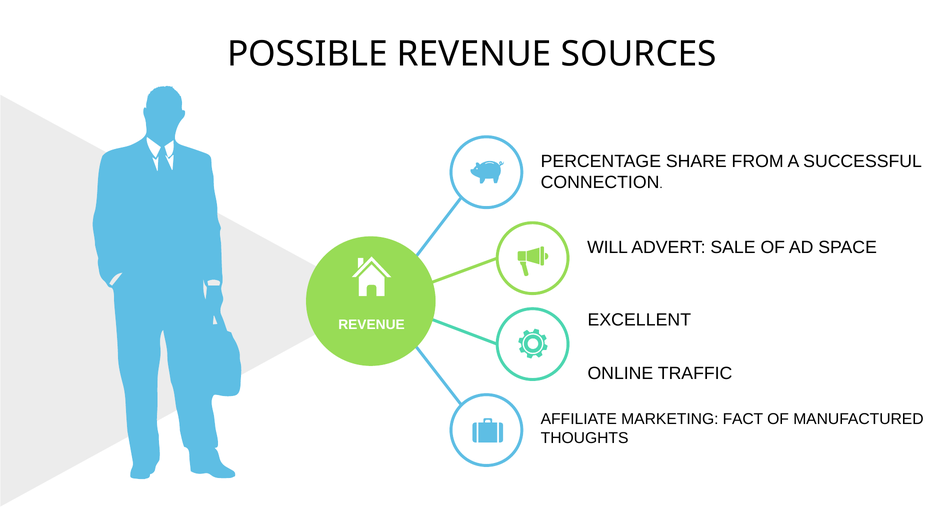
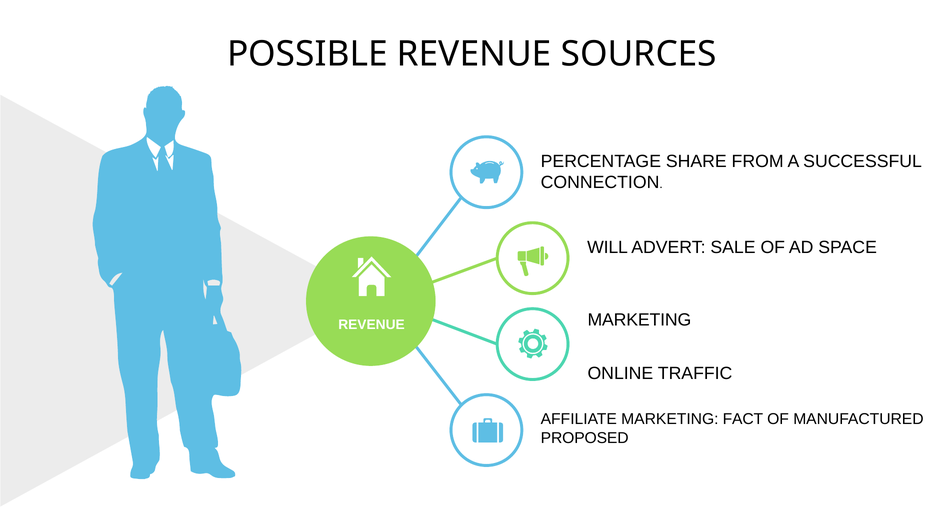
EXCELLENT: EXCELLENT -> MARKETING (639, 320)
THOUGHTS: THOUGHTS -> PROPOSED (585, 438)
